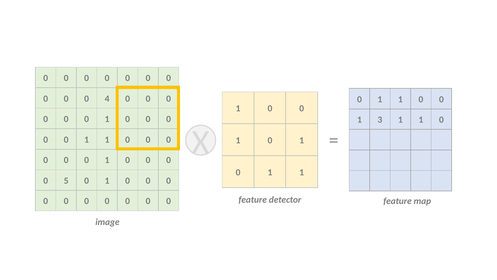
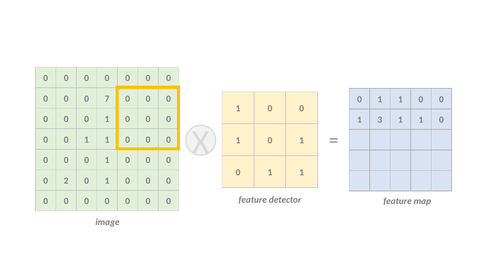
4: 4 -> 7 (107, 98)
5: 5 -> 2 (66, 180)
